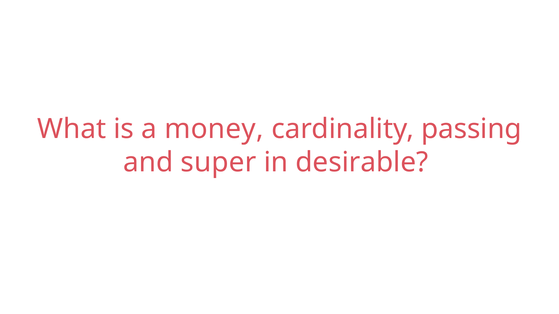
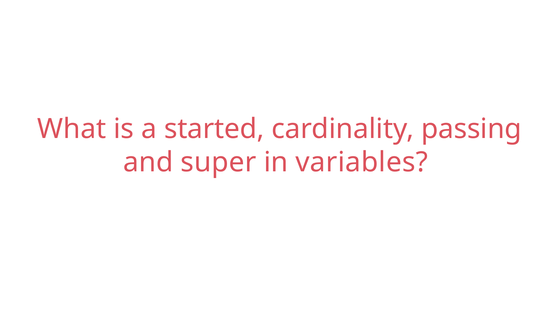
money: money -> started (214, 129)
desirable: desirable -> variables (362, 163)
